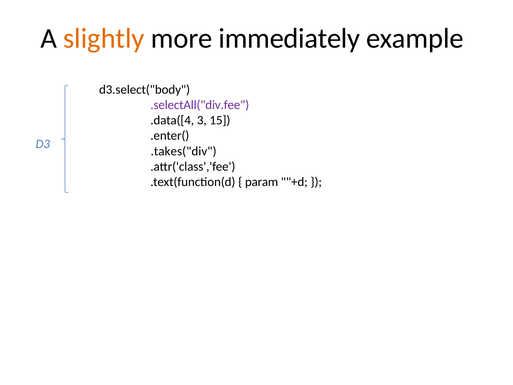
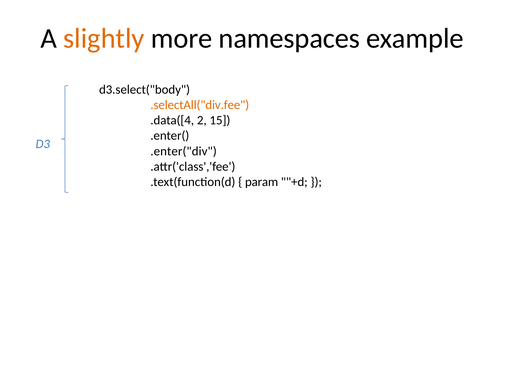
immediately: immediately -> namespaces (289, 38)
.selectAll("div.fee colour: purple -> orange (200, 105)
3: 3 -> 2 (202, 120)
.takes("div: .takes("div -> .enter("div (184, 151)
